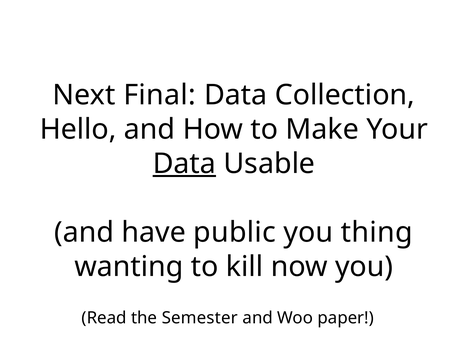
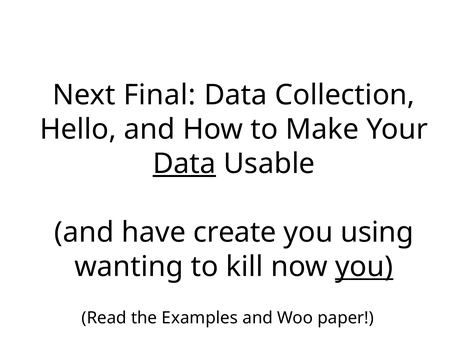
public: public -> create (235, 232)
thing: thing -> using (377, 232)
you underline: none -> present (364, 267)
Semester: Semester -> Examples (200, 318)
